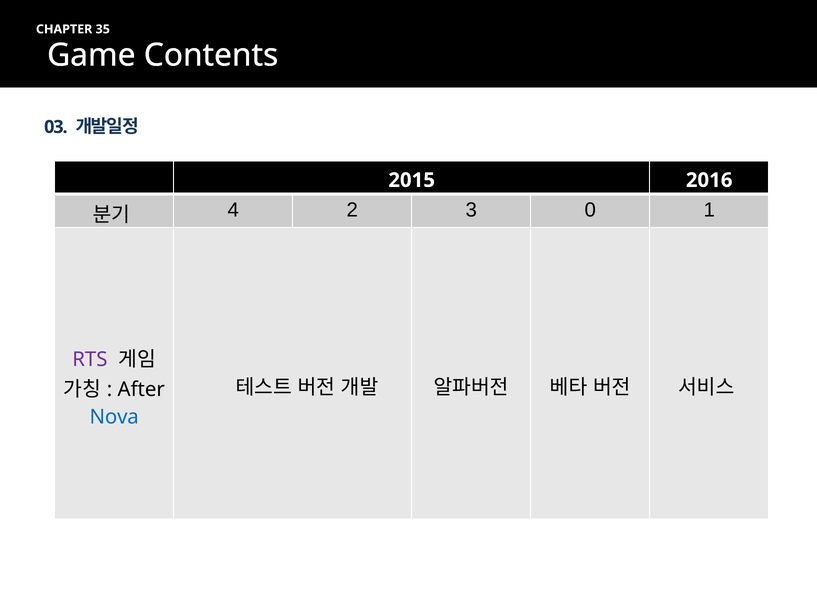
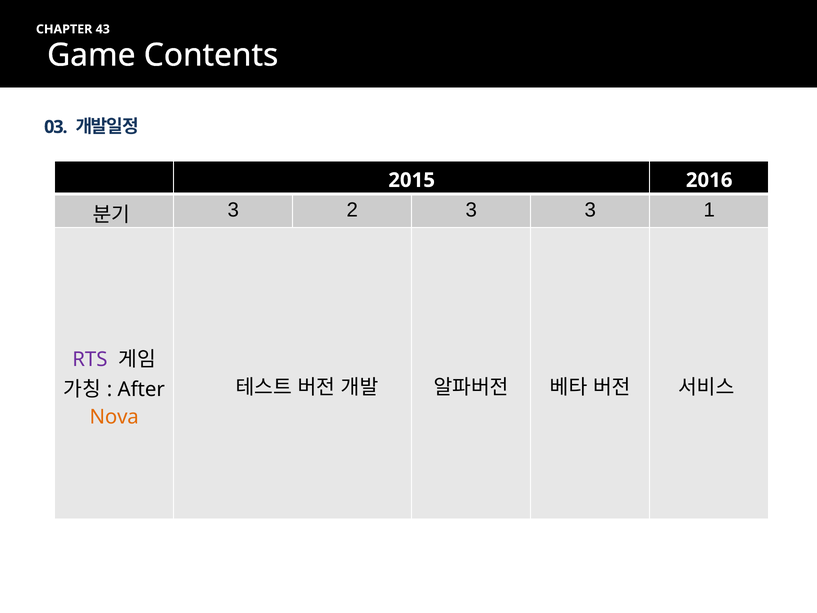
35: 35 -> 43 (103, 29)
4: 4 -> 3 (233, 210)
3 0: 0 -> 3 (590, 210)
Nova colour: blue -> orange (114, 417)
